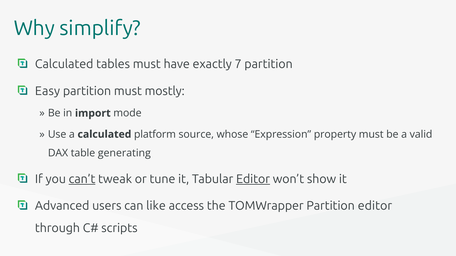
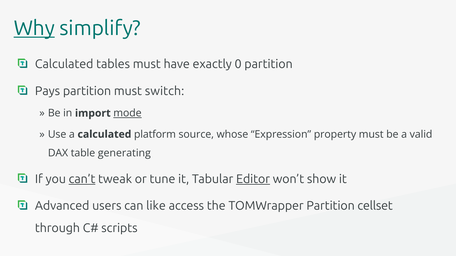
Why underline: none -> present (34, 28)
7: 7 -> 0 (238, 64)
Easy: Easy -> Pays (48, 91)
mostly: mostly -> switch (165, 91)
mode underline: none -> present (127, 113)
Partition editor: editor -> cellset (375, 206)
